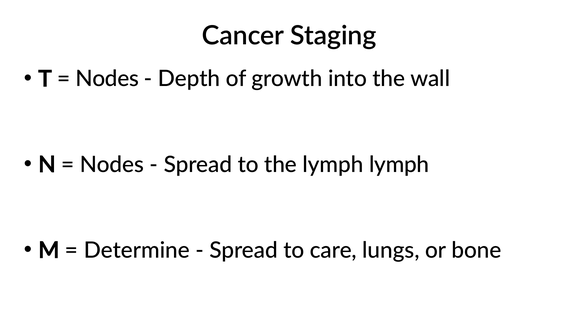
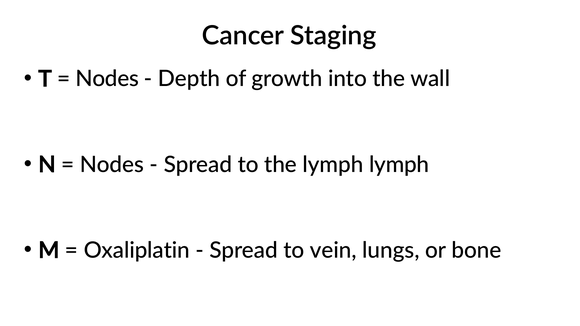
Determine: Determine -> Oxaliplatin (137, 250)
care: care -> vein (333, 250)
